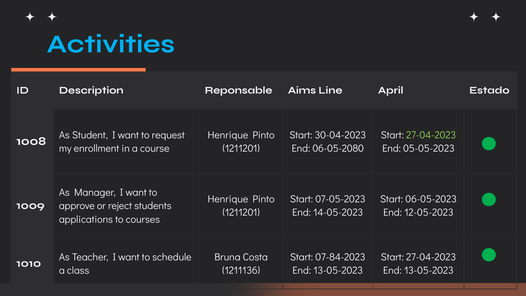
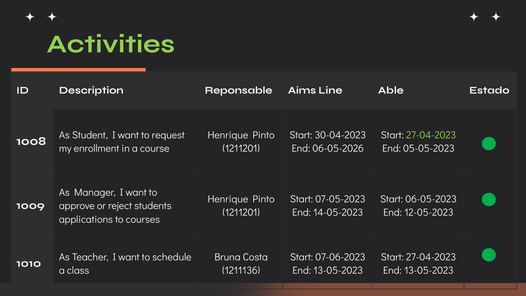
Activities colour: light blue -> light green (111, 44)
April: April -> Able (391, 90)
06-05-2080: 06-05-2080 -> 06-05-2026 (338, 148)
07-84-2023: 07-84-2023 -> 07-06-2023 (340, 257)
